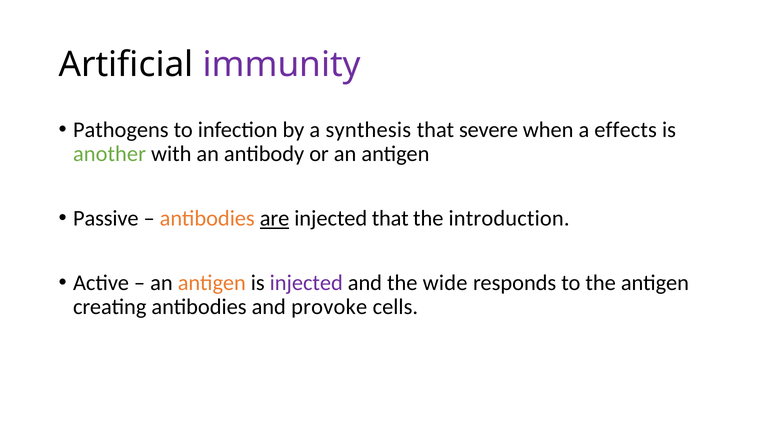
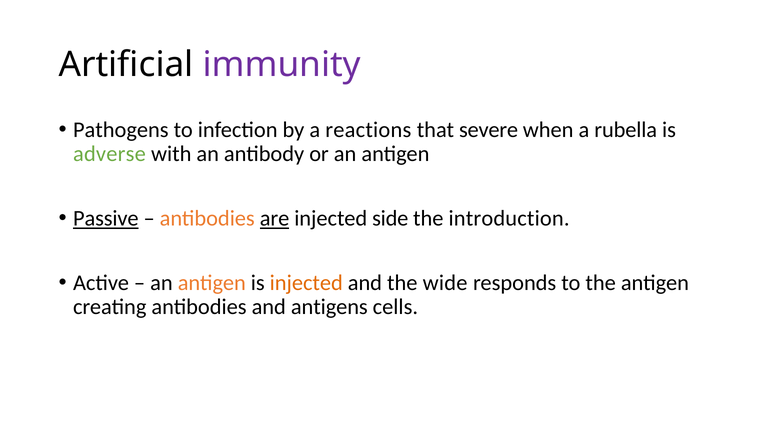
synthesis: synthesis -> reactions (368, 130)
effects: effects -> rubella (626, 130)
another: another -> adverse (109, 154)
Passive underline: none -> present (106, 219)
injected that: that -> side (390, 219)
injected colour: purple -> orange (306, 283)
provoke: provoke -> antigens (329, 307)
